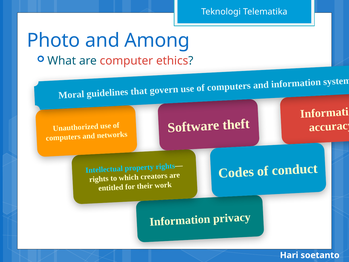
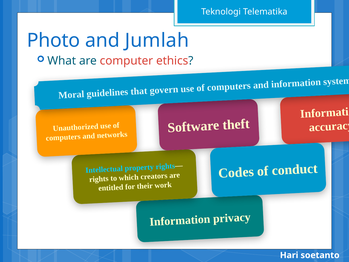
Among: Among -> Jumlah (157, 40)
